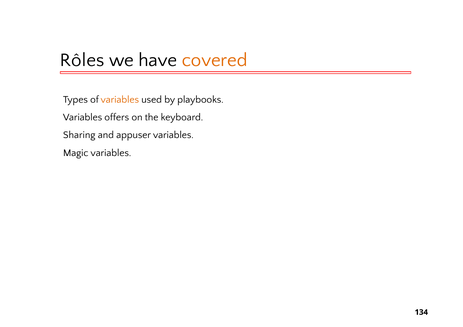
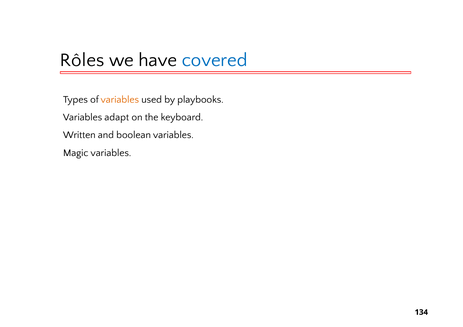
covered colour: orange -> blue (215, 60)
offers: offers -> adapt (117, 117)
Sharing: Sharing -> Written (79, 135)
appuser: appuser -> boolean (134, 135)
